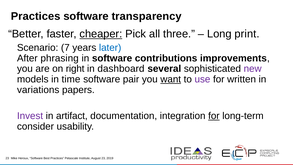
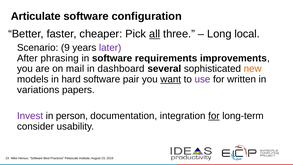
Practices: Practices -> Articulate (36, 16)
transparency: transparency -> configuration (147, 16)
cheaper underline: present -> none (101, 34)
all underline: none -> present (155, 34)
print: print -> local (247, 34)
7: 7 -> 9 (65, 48)
later colour: blue -> purple (110, 48)
contributions: contributions -> requirements (166, 58)
right: right -> mail (75, 69)
new colour: purple -> orange (253, 69)
time: time -> hard (71, 79)
artifact: artifact -> person (72, 116)
